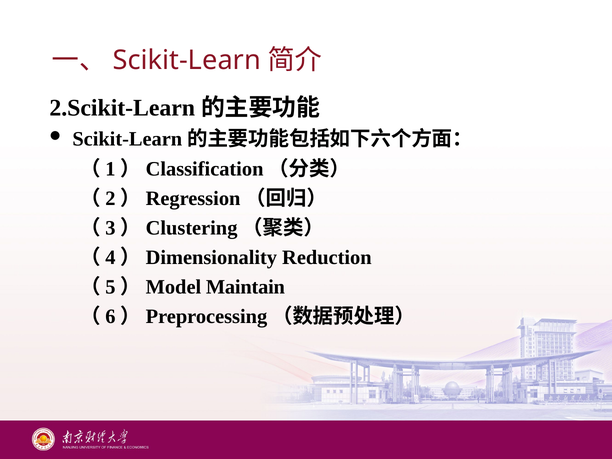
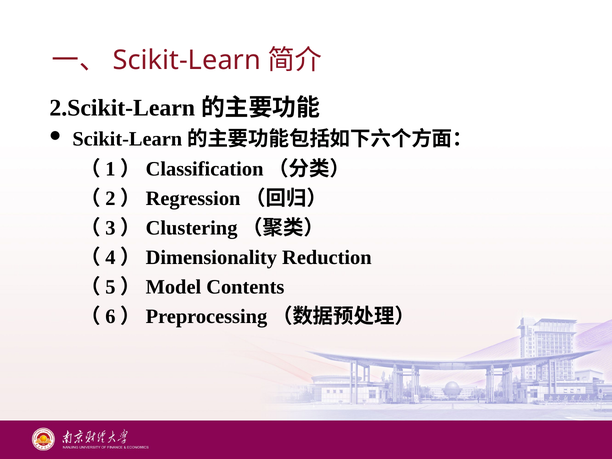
Maintain: Maintain -> Contents (245, 287)
